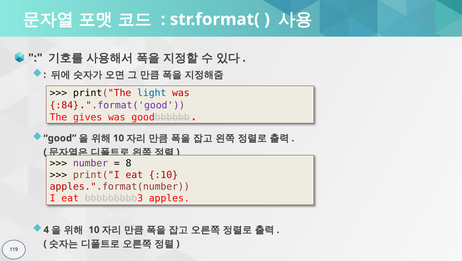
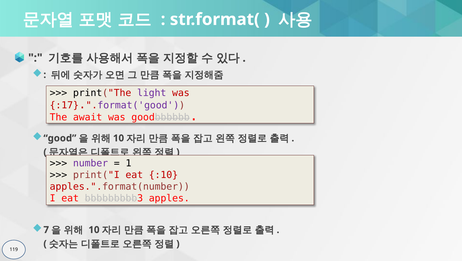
light colour: blue -> purple (152, 93)
:84: :84 -> :17 (64, 105)
gives: gives -> await (88, 117)
8: 8 -> 1 (129, 163)
4: 4 -> 7 (46, 230)
